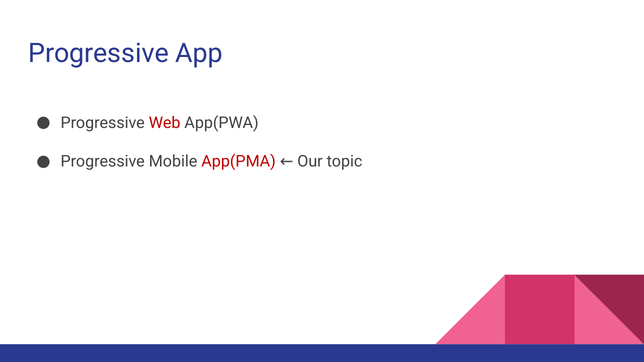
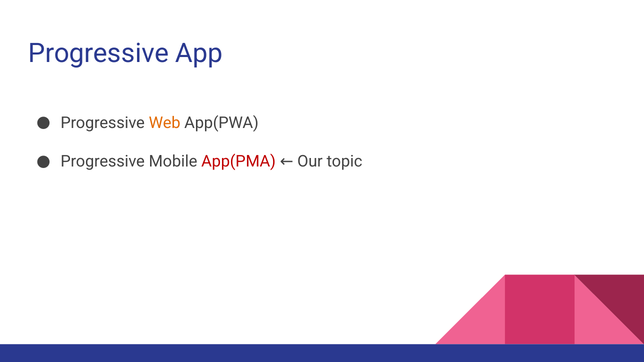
Web colour: red -> orange (165, 123)
